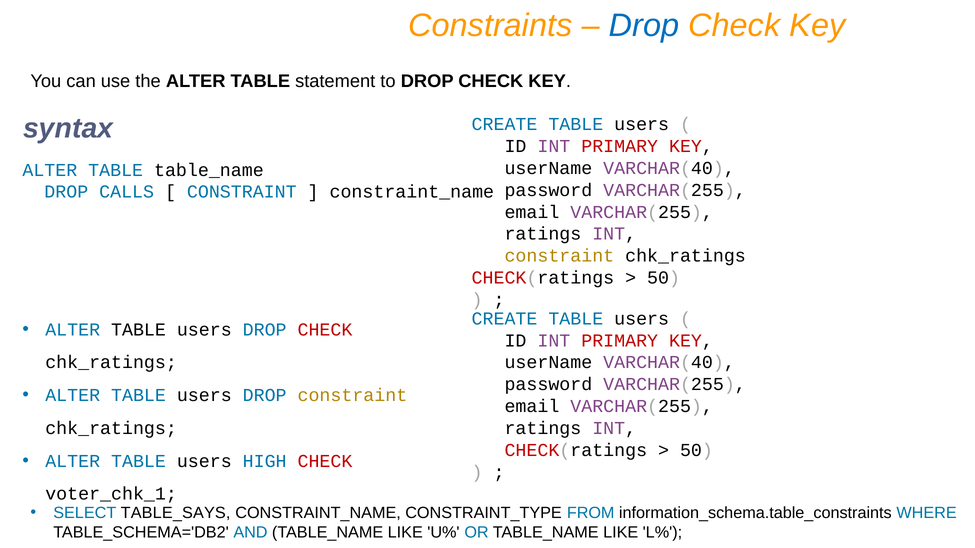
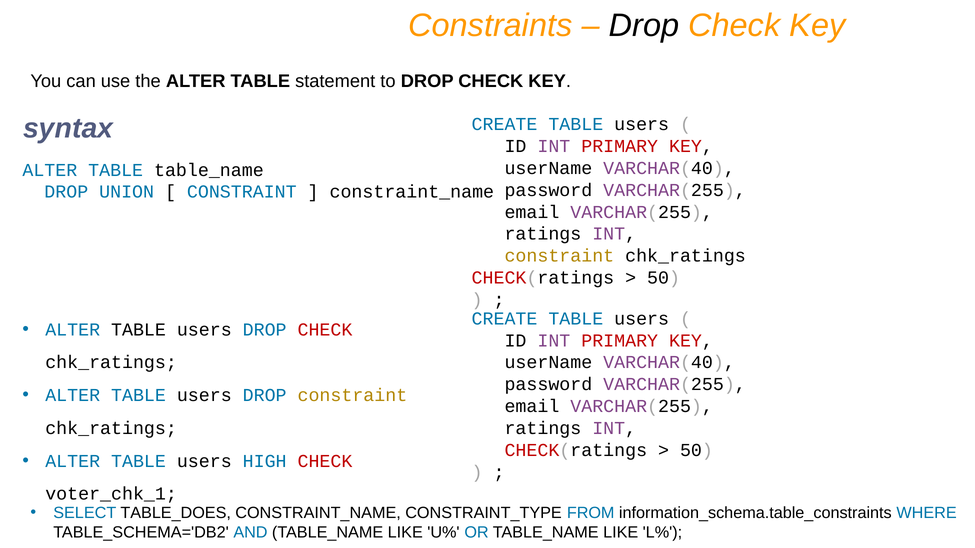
Drop colour: blue -> black (644, 25)
CALLS: CALLS -> UNION (127, 192)
TABLE_SAYS: TABLE_SAYS -> TABLE_DOES (176, 513)
